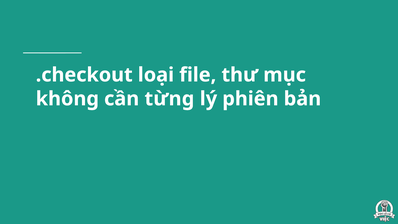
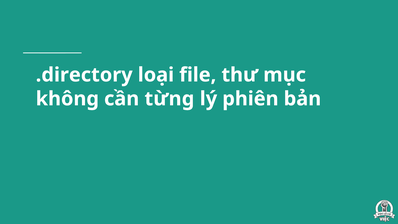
.checkout: .checkout -> .directory (84, 75)
